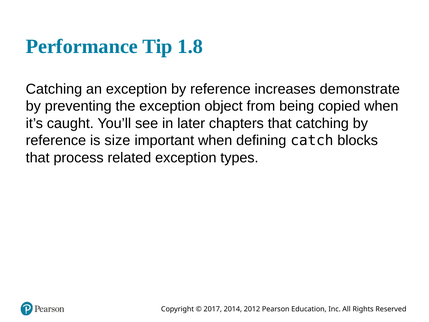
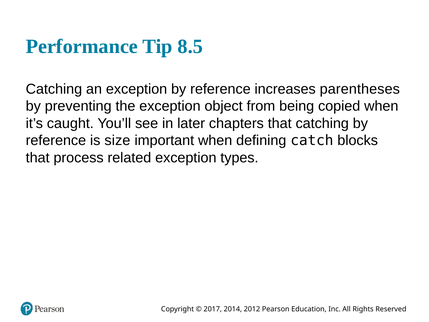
1.8: 1.8 -> 8.5 (190, 47)
demonstrate: demonstrate -> parentheses (360, 89)
